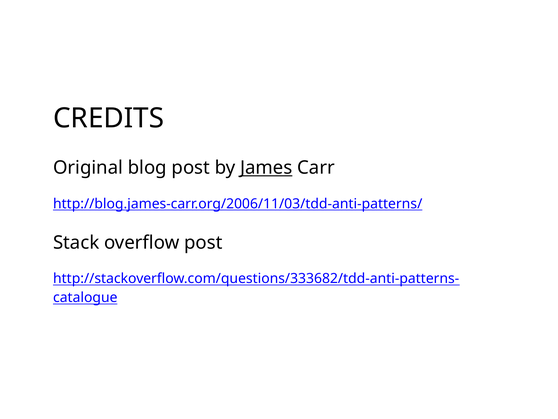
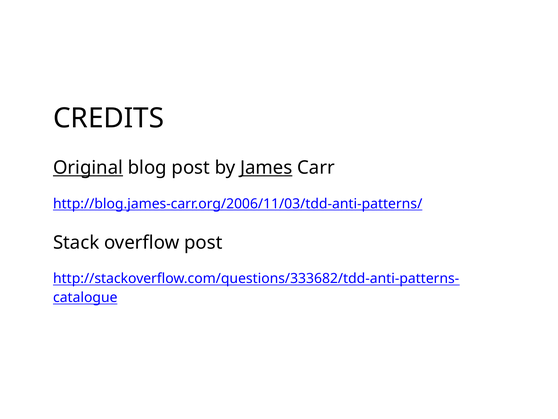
Original underline: none -> present (88, 168)
